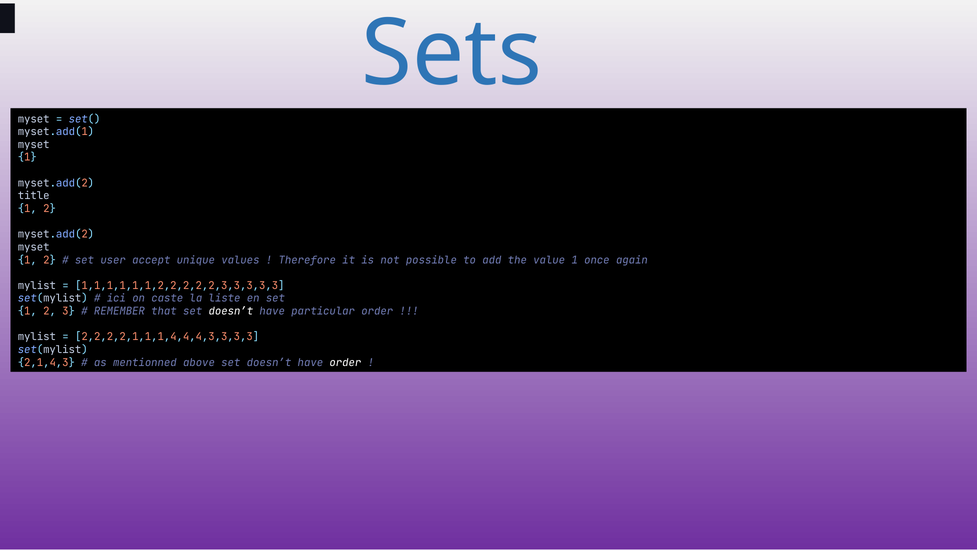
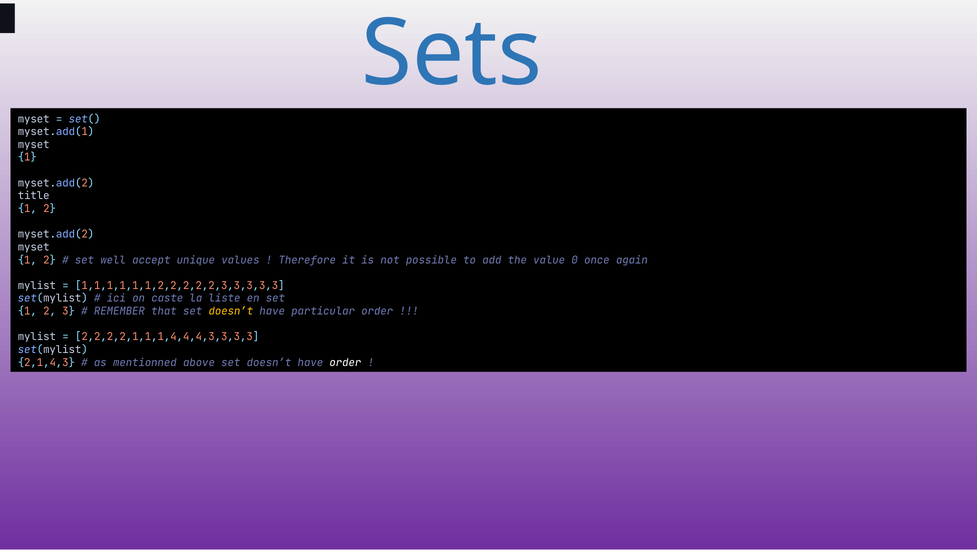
user: user -> well (113, 260)
value 1: 1 -> 0 (575, 260)
doesn’t colour: white -> yellow (231, 311)
